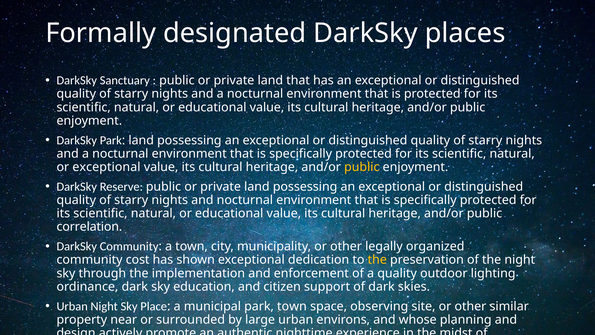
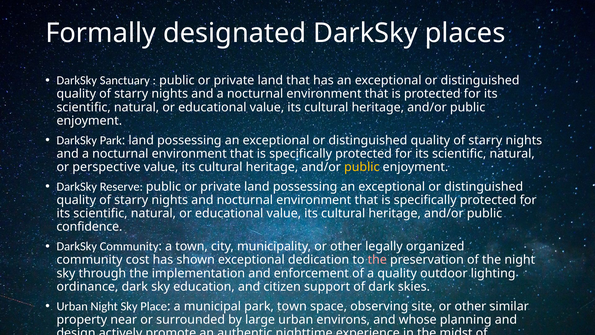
or exceptional: exceptional -> perspective (106, 167)
correlation: correlation -> confidence (89, 227)
the colour: yellow -> pink (377, 260)
